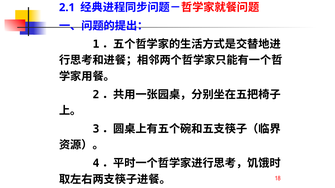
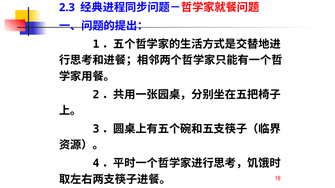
2.1: 2.1 -> 2.3 (67, 7)
